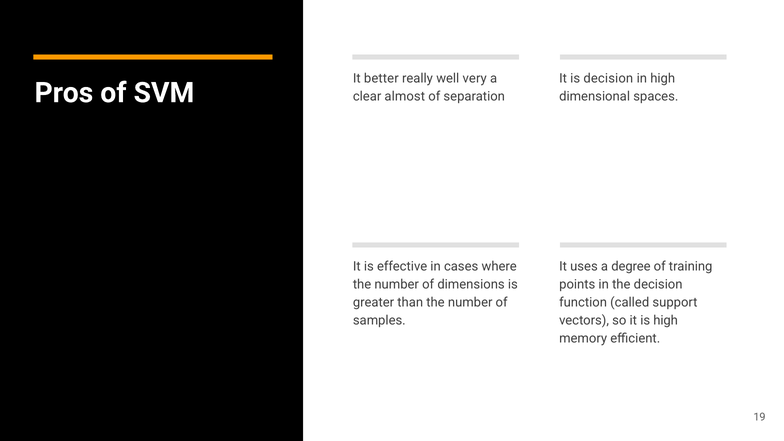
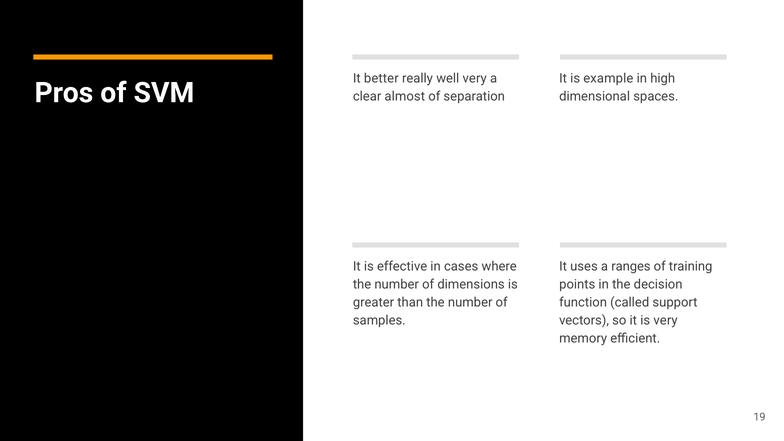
is decision: decision -> example (608, 78)
degree: degree -> ranges (631, 266)
is high: high -> very (666, 320)
